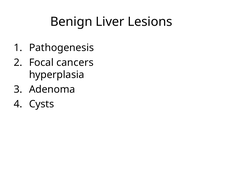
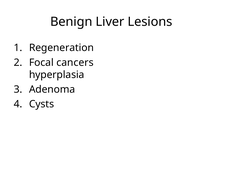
Pathogenesis: Pathogenesis -> Regeneration (61, 48)
